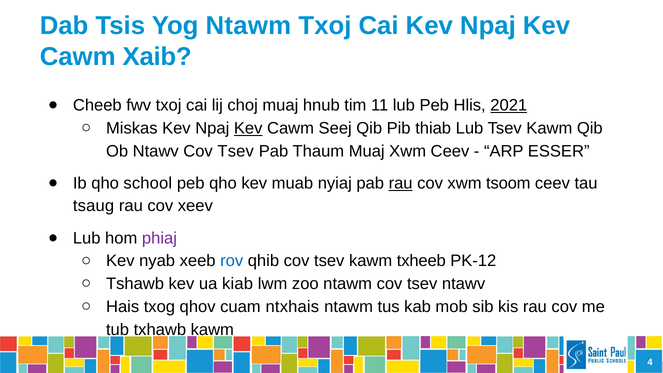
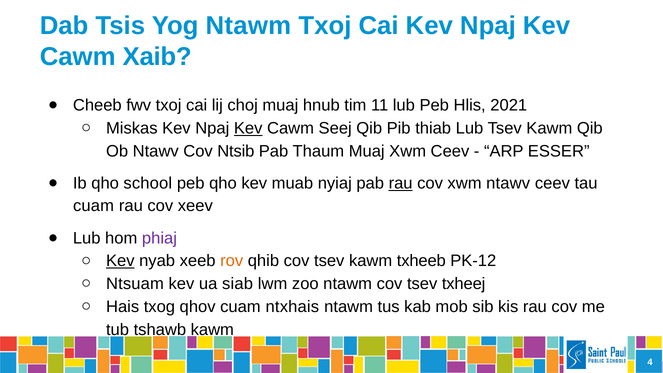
2021 underline: present -> none (509, 105)
Ntawv Cov Tsev: Tsev -> Ntsib (236, 151)
xwm tsoom: tsoom -> ntawv (508, 183)
tsaug: tsaug -> cuam (94, 206)
Kev underline: none -> present (120, 261)
rov colour: blue -> orange (232, 261)
Tshawb: Tshawb -> Ntsuam (135, 284)
kiab: kiab -> siab (238, 284)
tsev ntawv: ntawv -> txheej (464, 284)
txhawb: txhawb -> tshawb (160, 330)
